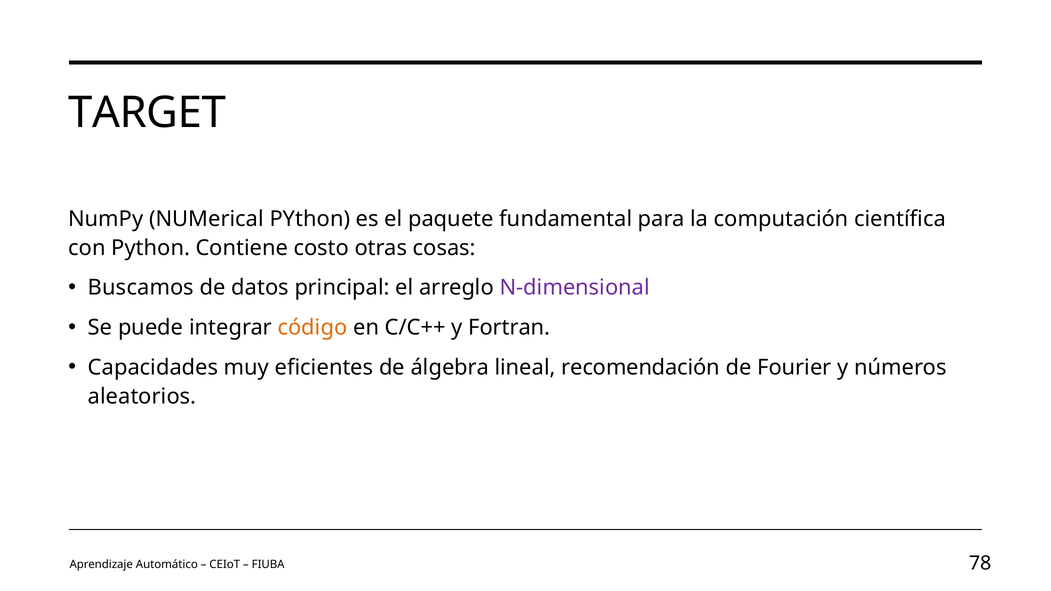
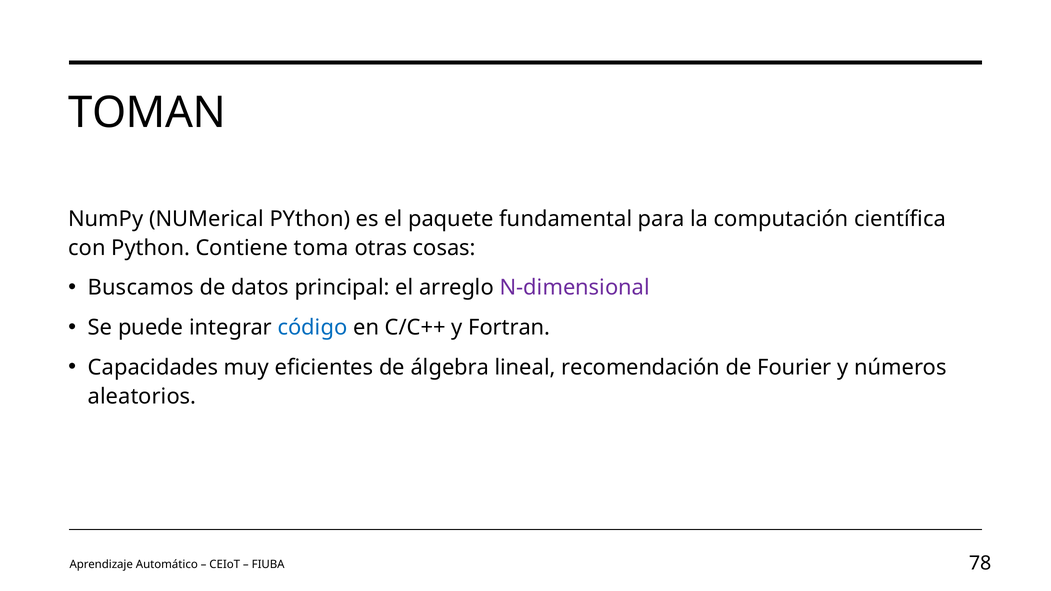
TARGET: TARGET -> TOMAN (147, 113)
costo: costo -> toma (321, 248)
código colour: orange -> blue (313, 328)
